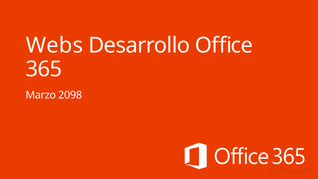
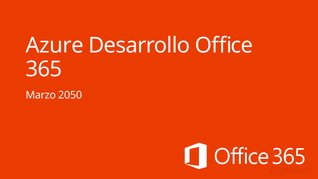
Webs: Webs -> Azure (55, 45)
2098: 2098 -> 2050 (70, 95)
